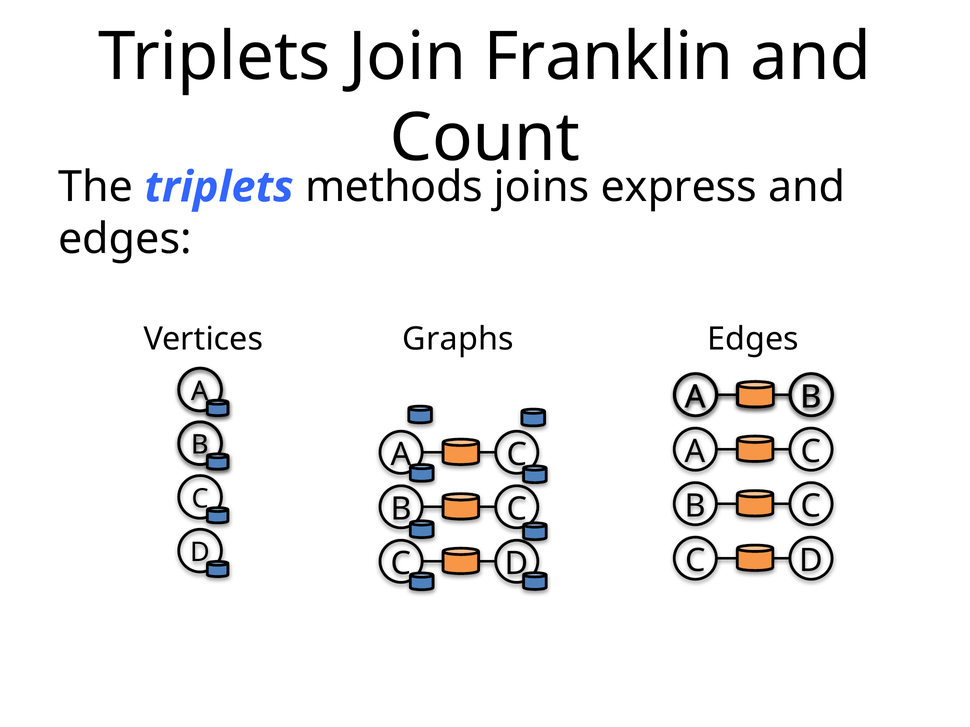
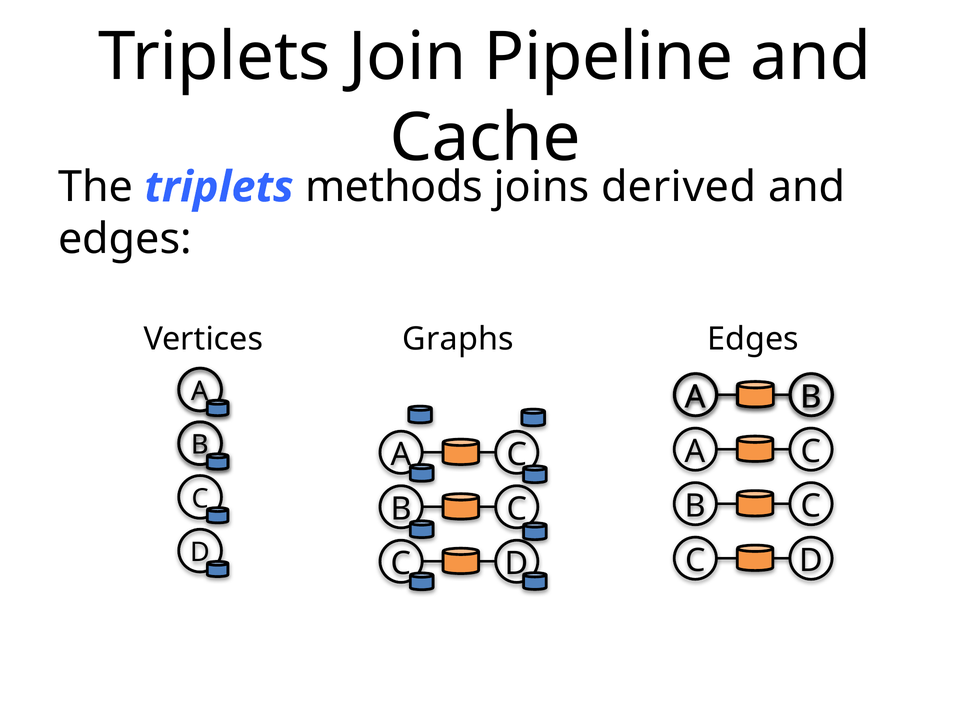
Franklin: Franklin -> Pipeline (608, 57)
Count: Count -> Cache (485, 138)
express: express -> derived (679, 187)
